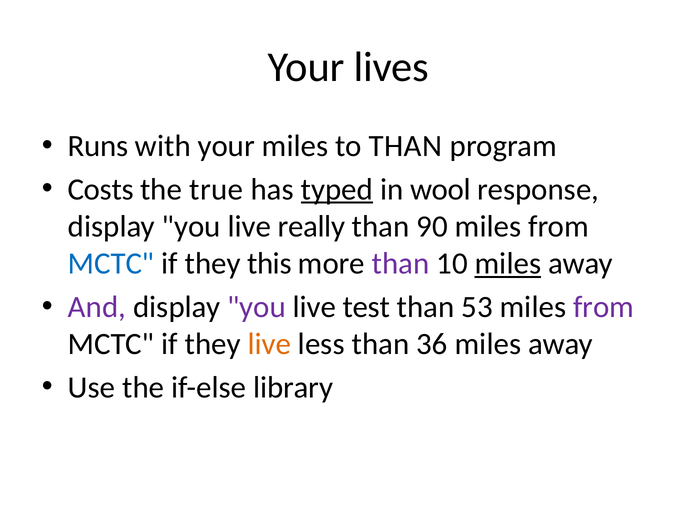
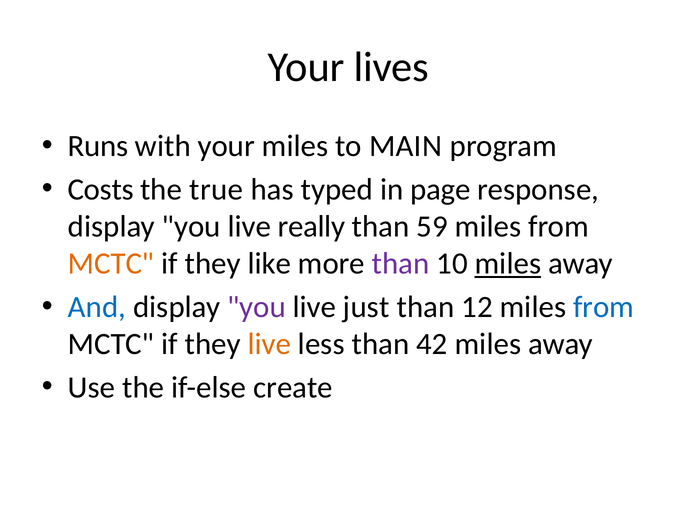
to THAN: THAN -> MAIN (406, 146)
typed underline: present -> none (337, 189)
wool: wool -> page (441, 189)
90: 90 -> 59 (432, 226)
MCTC colour: blue -> orange (111, 264)
this: this -> like (269, 264)
And colour: purple -> blue (97, 307)
test: test -> just (366, 307)
53: 53 -> 12 (477, 307)
from colour: purple -> blue (604, 307)
36: 36 -> 42 (432, 344)
library: library -> create (293, 387)
